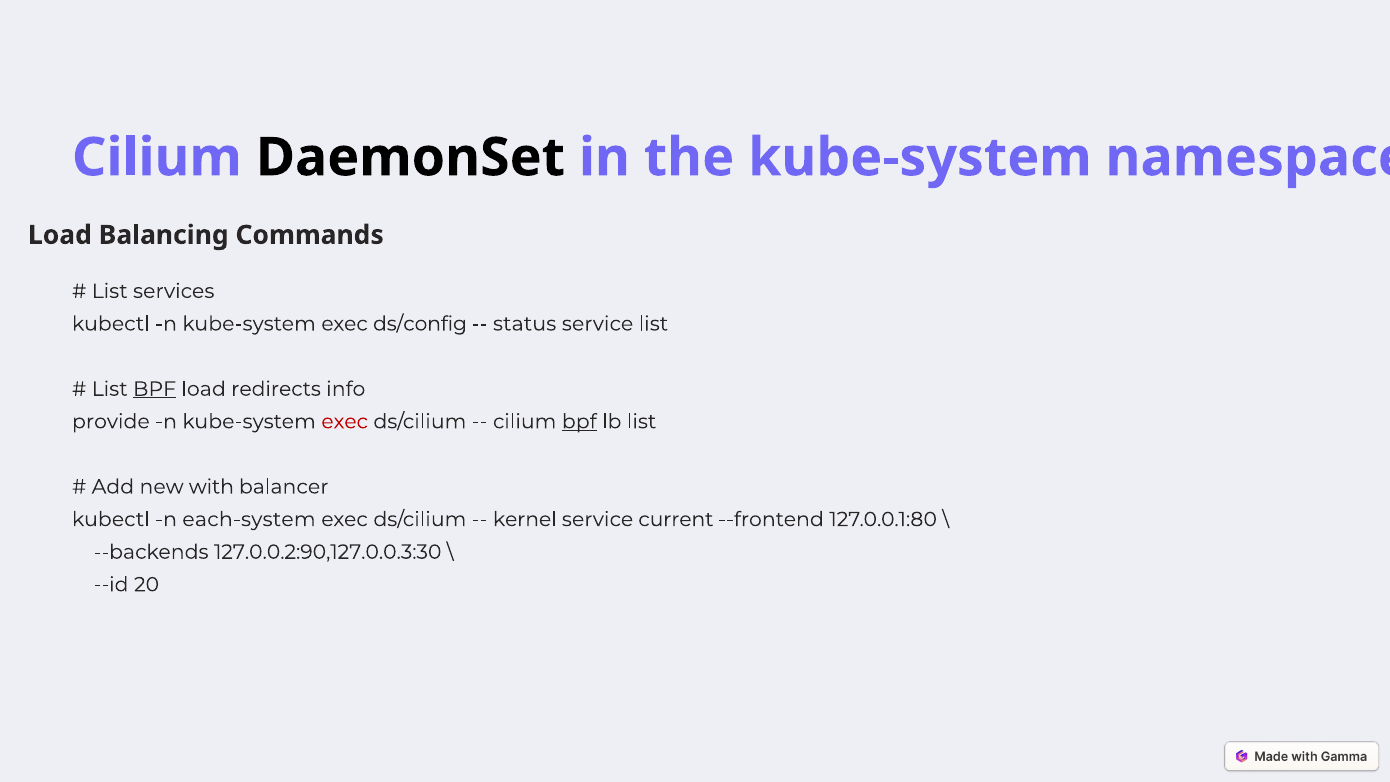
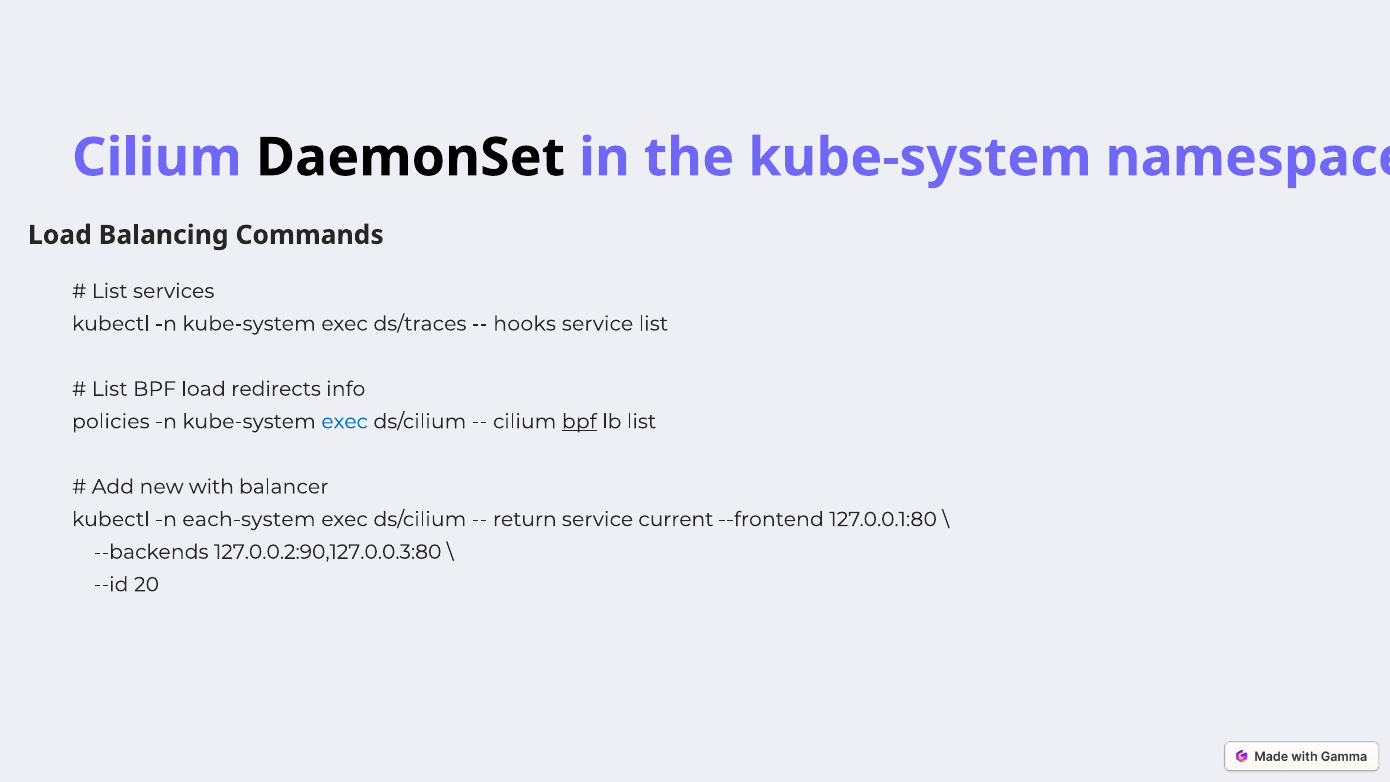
ds/config: ds/config -> ds/traces (420, 324)
status: status -> hooks (525, 324)
BPF underline: present -> none (155, 389)
provide: provide -> policies (111, 422)
exec colour: red -> blue (345, 422)
kernel: kernel -> return (525, 519)
127.0.0.2:90,127.0.0.3:30: 127.0.0.2:90,127.0.0.3:30 -> 127.0.0.2:90,127.0.0.3:80 (328, 552)
